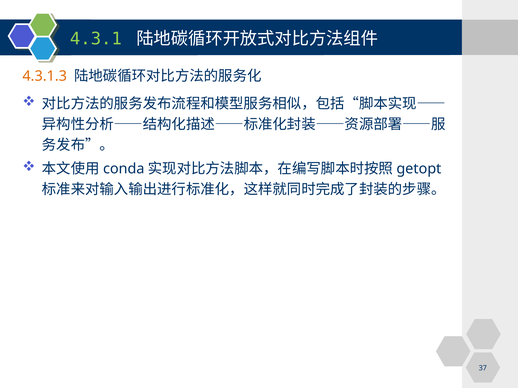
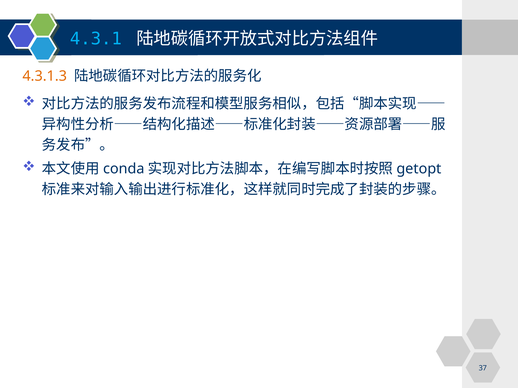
4.3.1 colour: light green -> light blue (96, 39)
